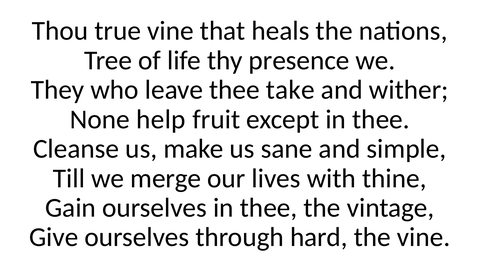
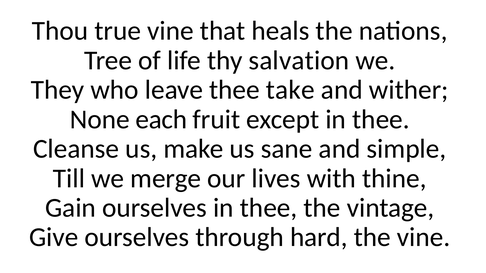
presence: presence -> salvation (299, 61)
help: help -> each (161, 120)
